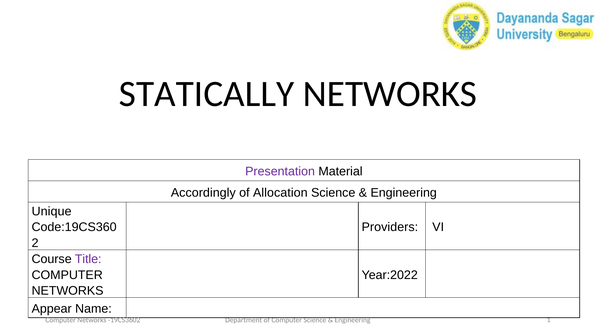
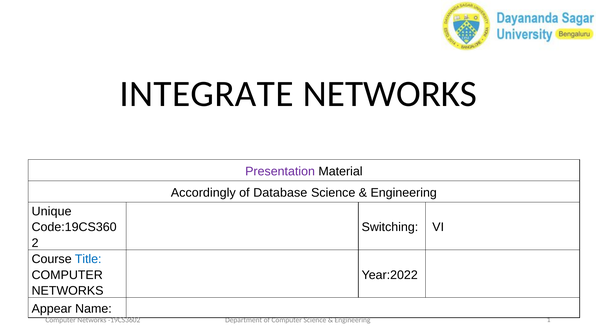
STATICALLY: STATICALLY -> INTEGRATE (206, 94)
Allocation: Allocation -> Database (280, 193)
Providers: Providers -> Switching (390, 227)
Title colour: purple -> blue (88, 259)
